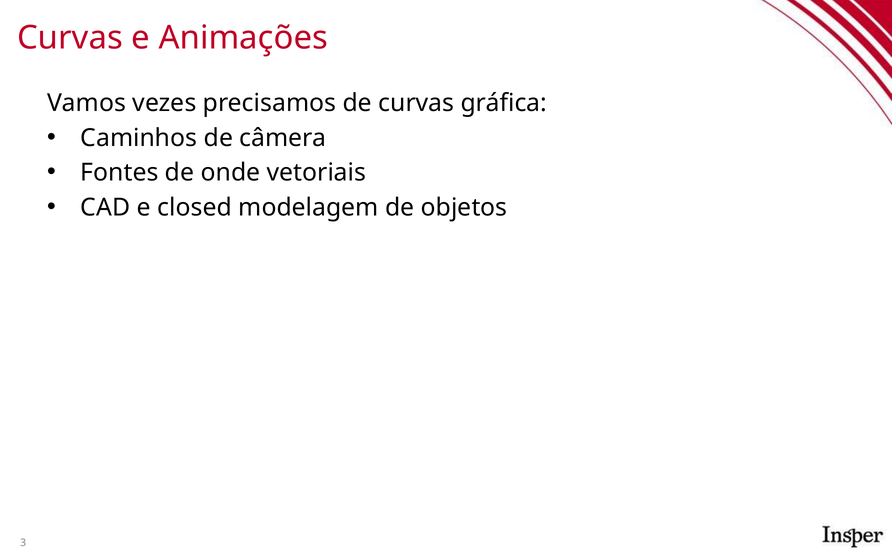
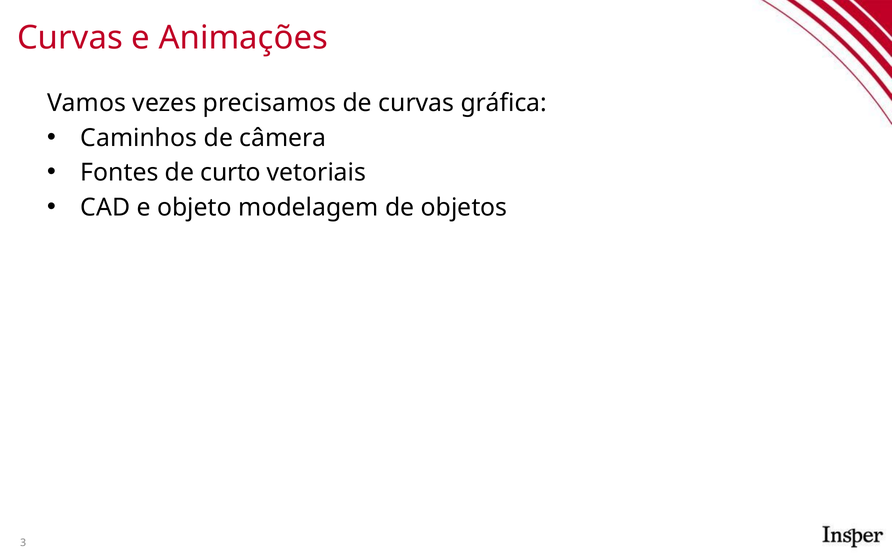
onde: onde -> curto (231, 172)
closed: closed -> objeto (194, 207)
